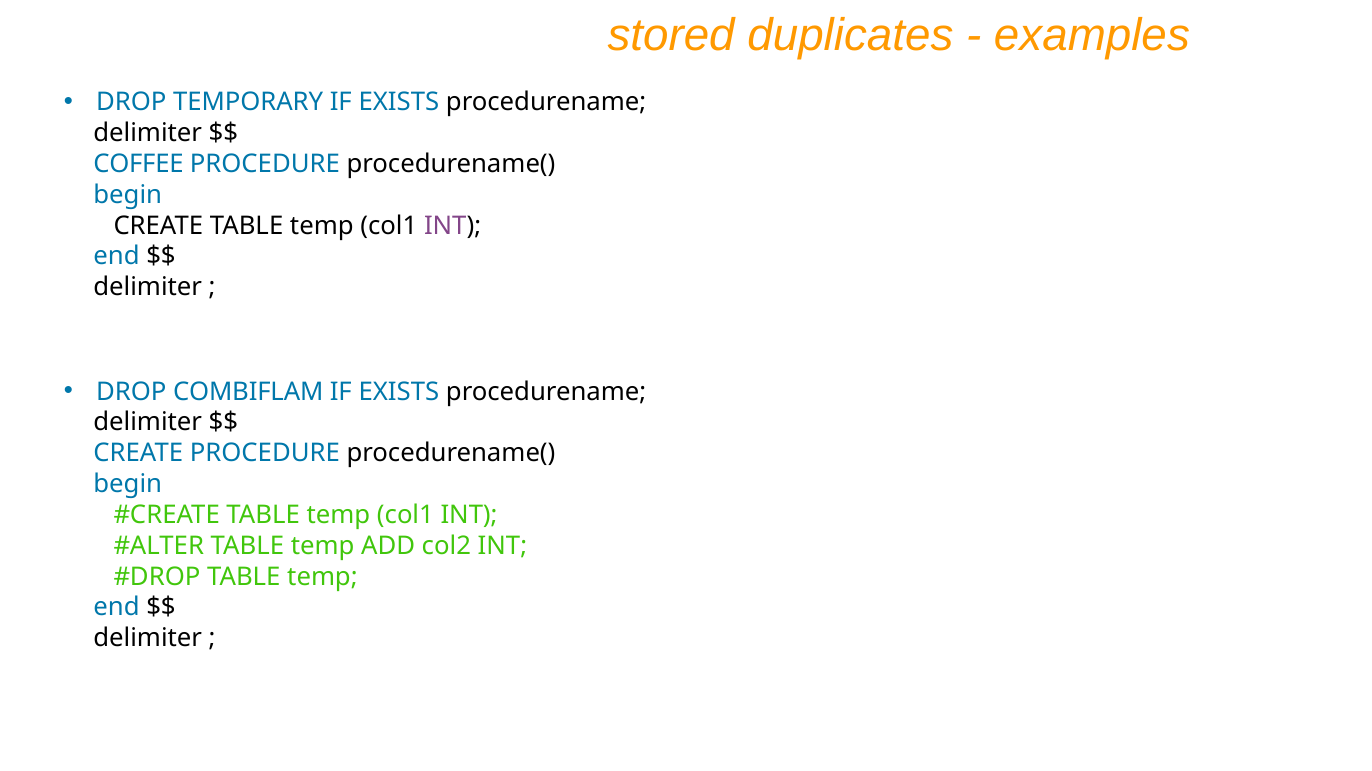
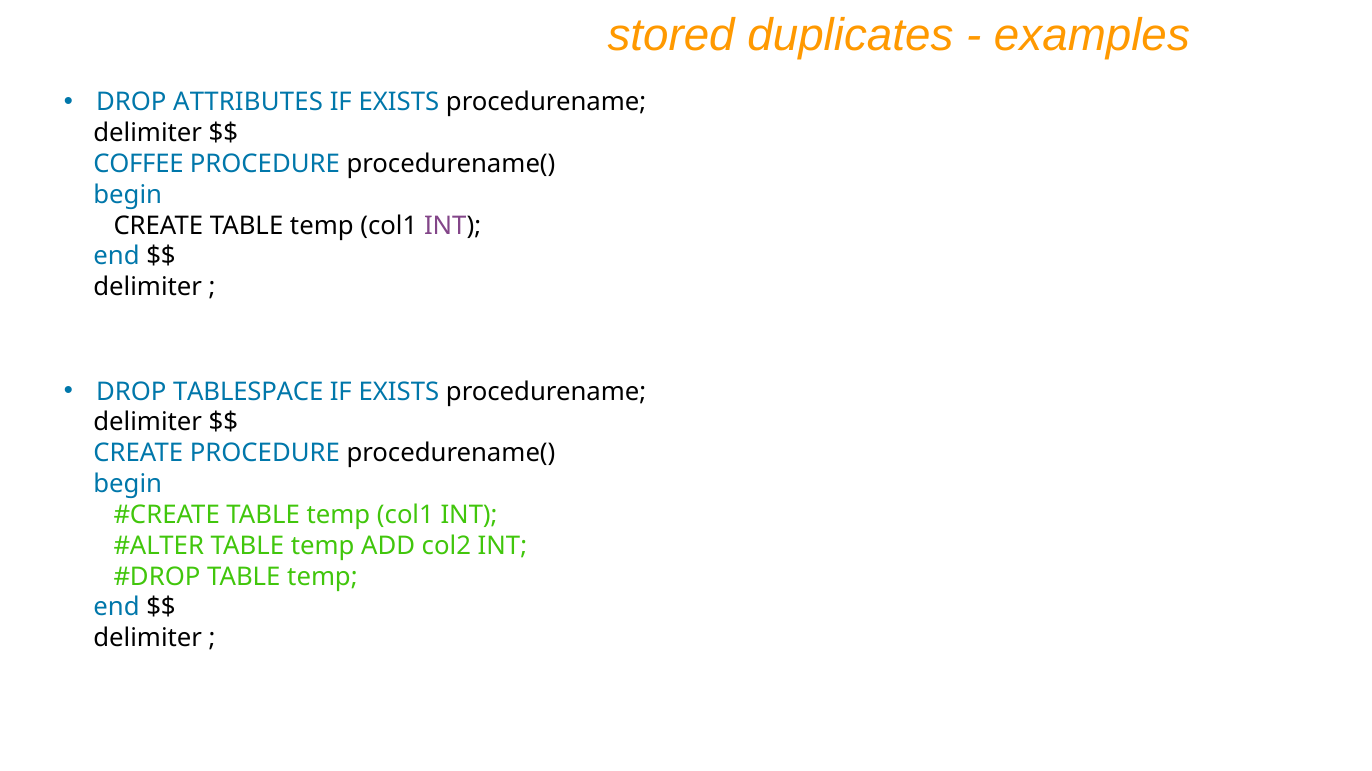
TEMPORARY: TEMPORARY -> ATTRIBUTES (248, 102)
COMBIFLAM: COMBIFLAM -> TABLESPACE (248, 392)
